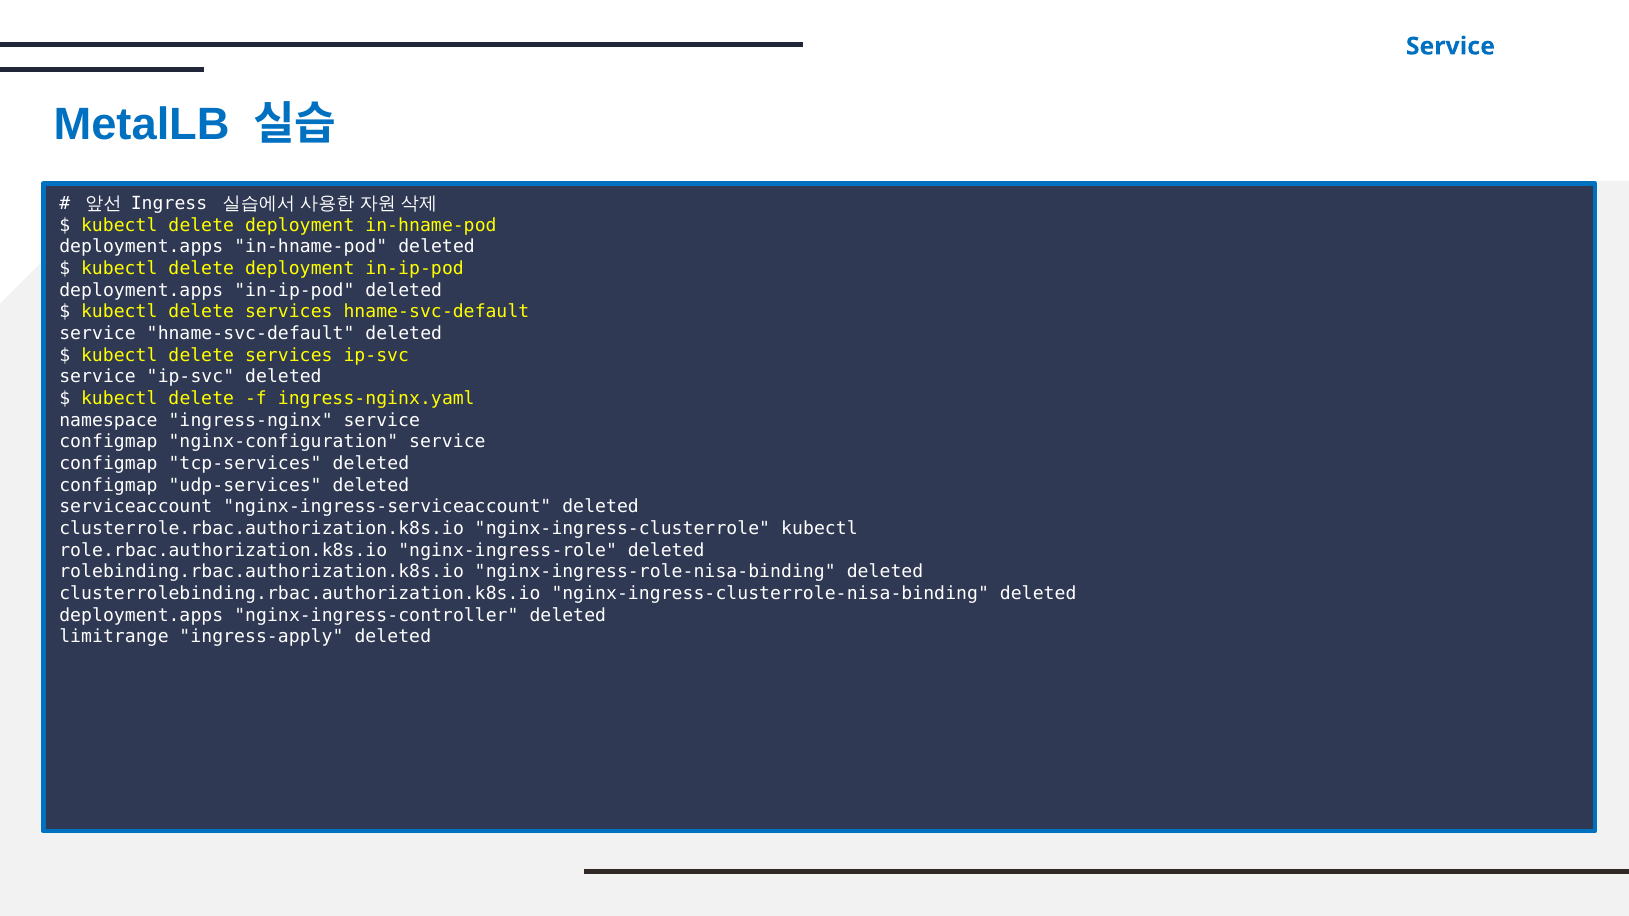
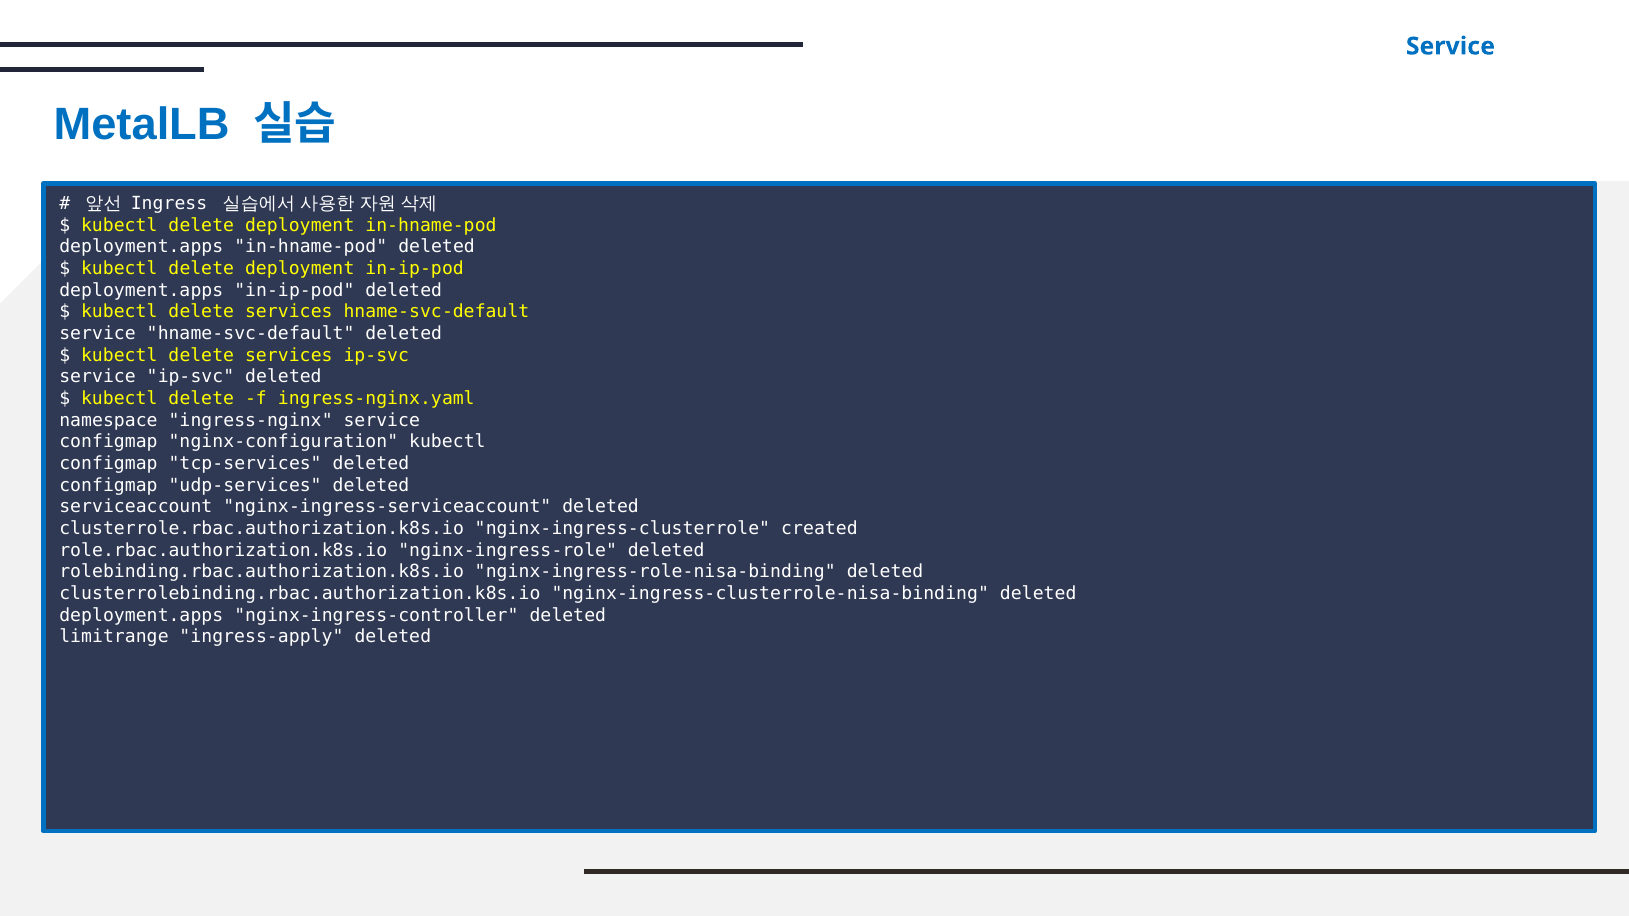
nginx-configuration service: service -> kubectl (447, 442)
nginx-ingress-clusterrole kubectl: kubectl -> created (819, 529)
